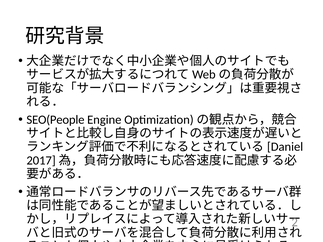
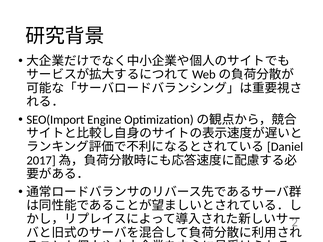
SEO(People: SEO(People -> SEO(Import (55, 120)
